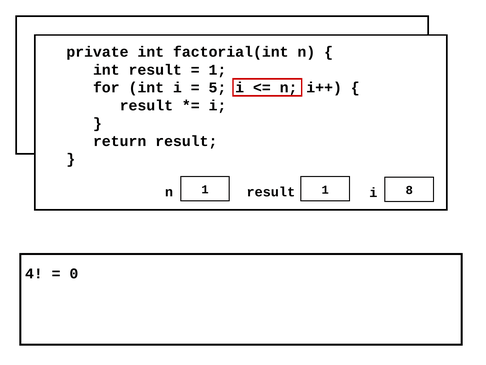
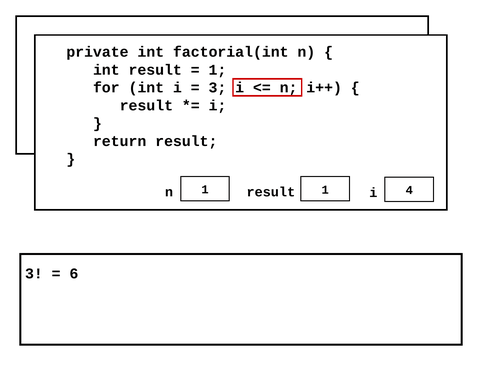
5: 5 -> 3 (217, 88)
8: 8 -> 4 (409, 190)
4: 4 -> 3 (34, 273)
0: 0 -> 6 (74, 273)
